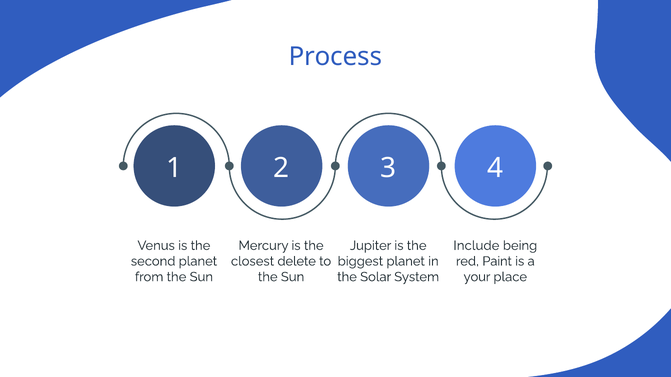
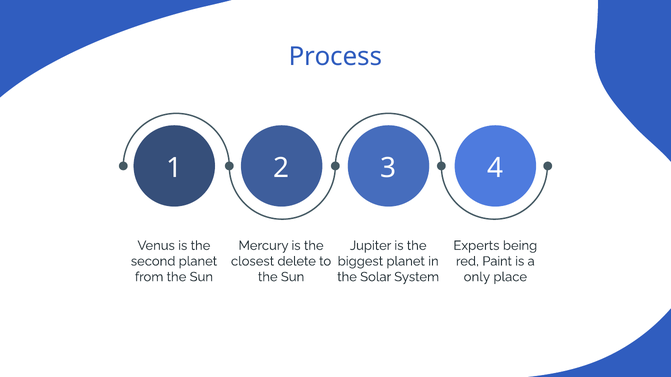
Include: Include -> Experts (476, 246)
your: your -> only (477, 277)
